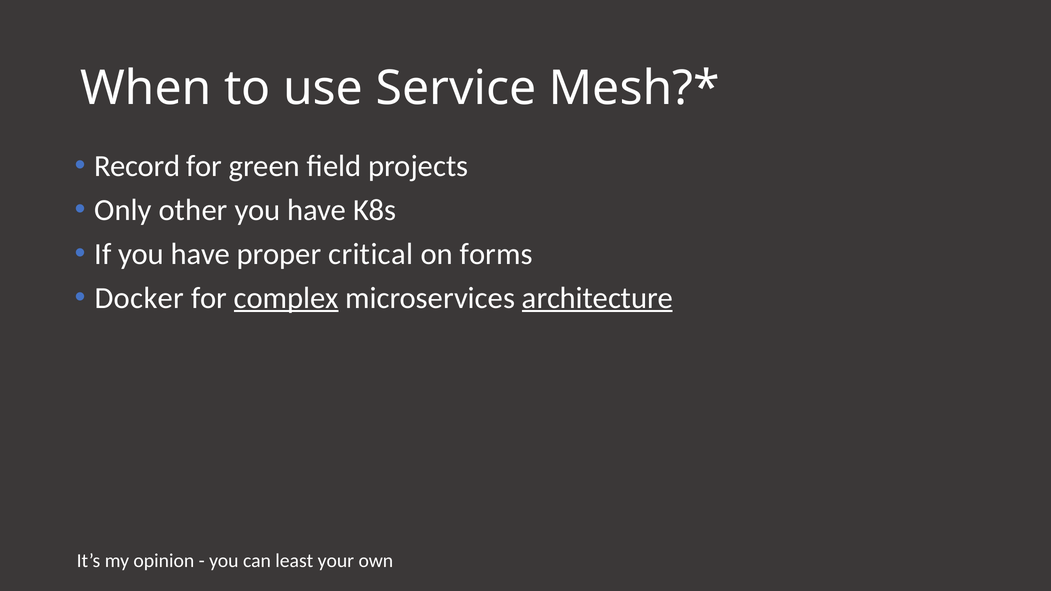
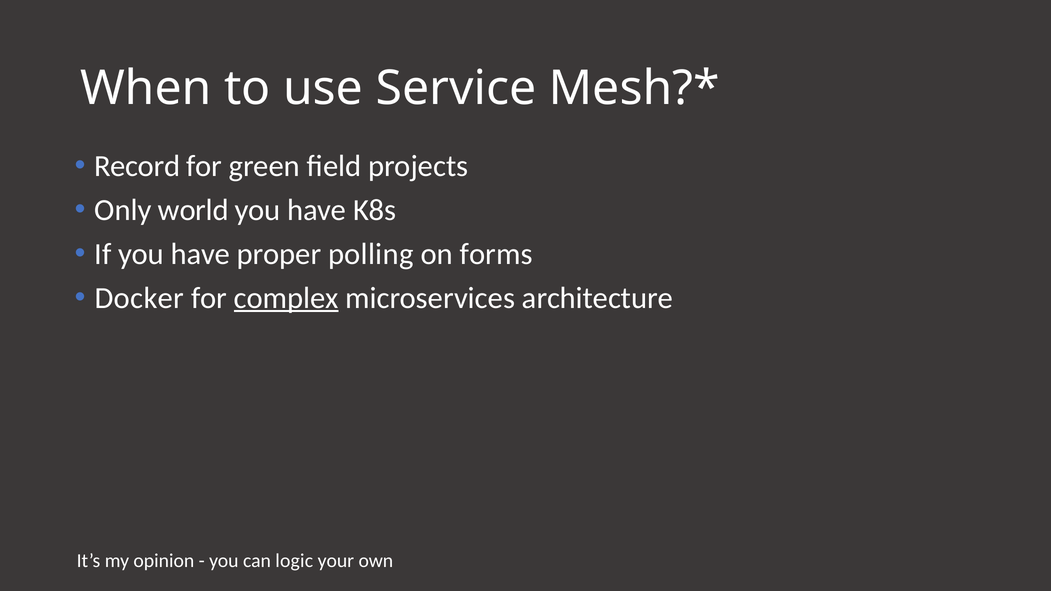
other: other -> world (193, 210)
critical: critical -> polling (371, 254)
architecture underline: present -> none (597, 298)
least: least -> logic (294, 561)
